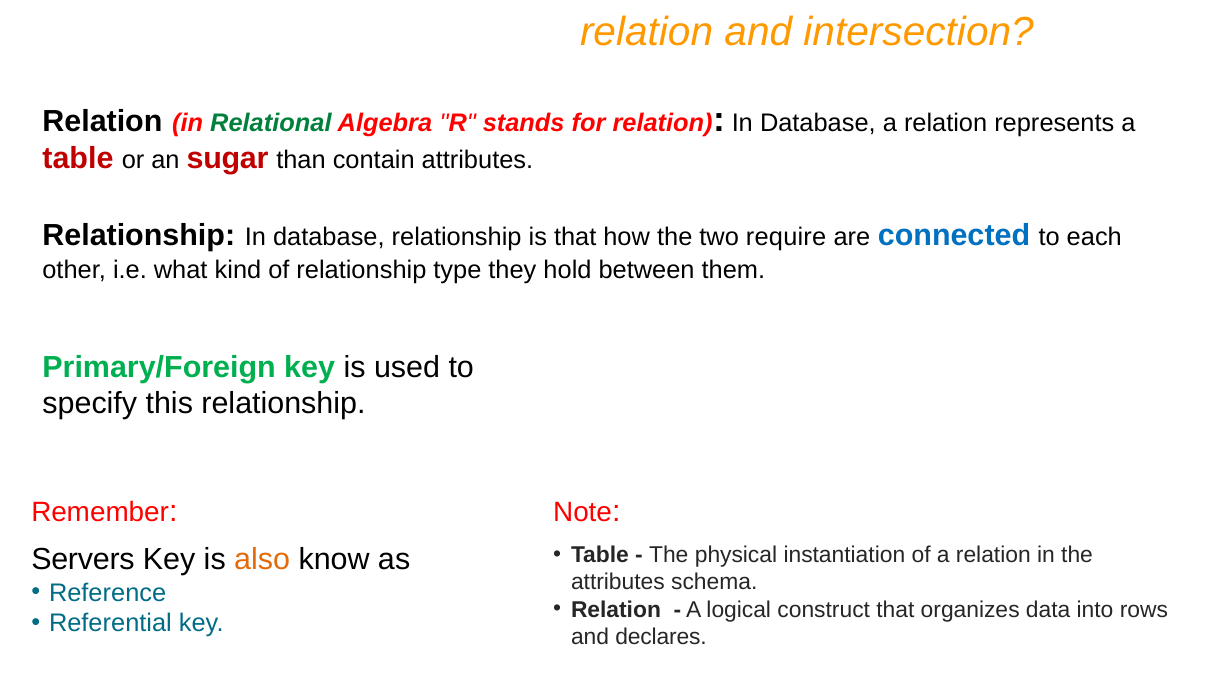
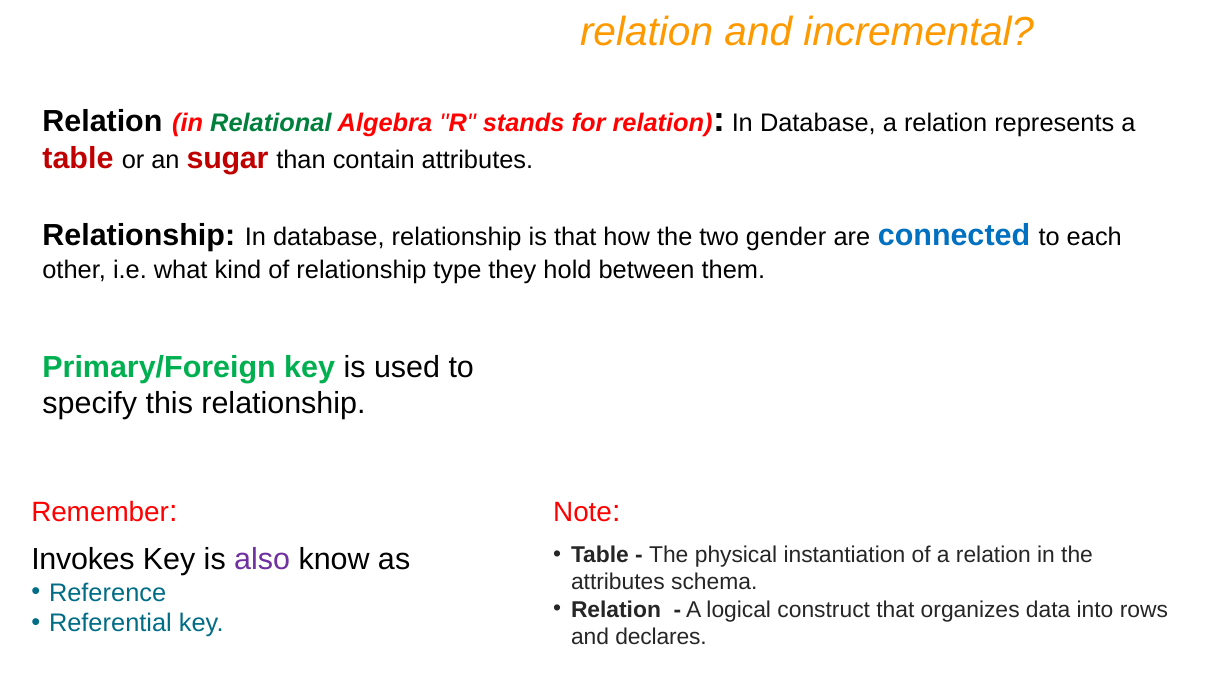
intersection: intersection -> incremental (919, 32)
require: require -> gender (786, 238)
Servers: Servers -> Invokes (83, 560)
also colour: orange -> purple (262, 560)
